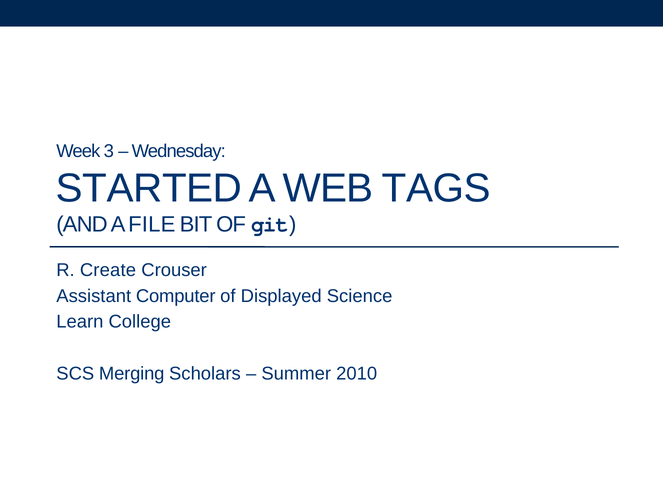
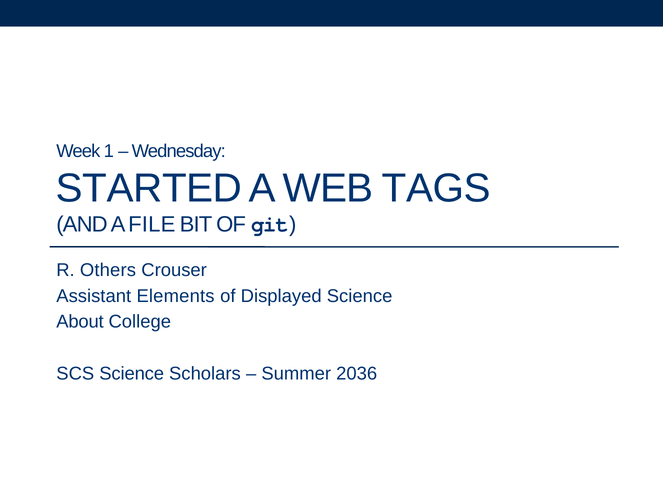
3: 3 -> 1 (109, 151)
Create: Create -> Others (108, 270)
Computer: Computer -> Elements (176, 296)
Learn: Learn -> About (80, 321)
SCS Merging: Merging -> Science (132, 373)
2010: 2010 -> 2036 (357, 373)
